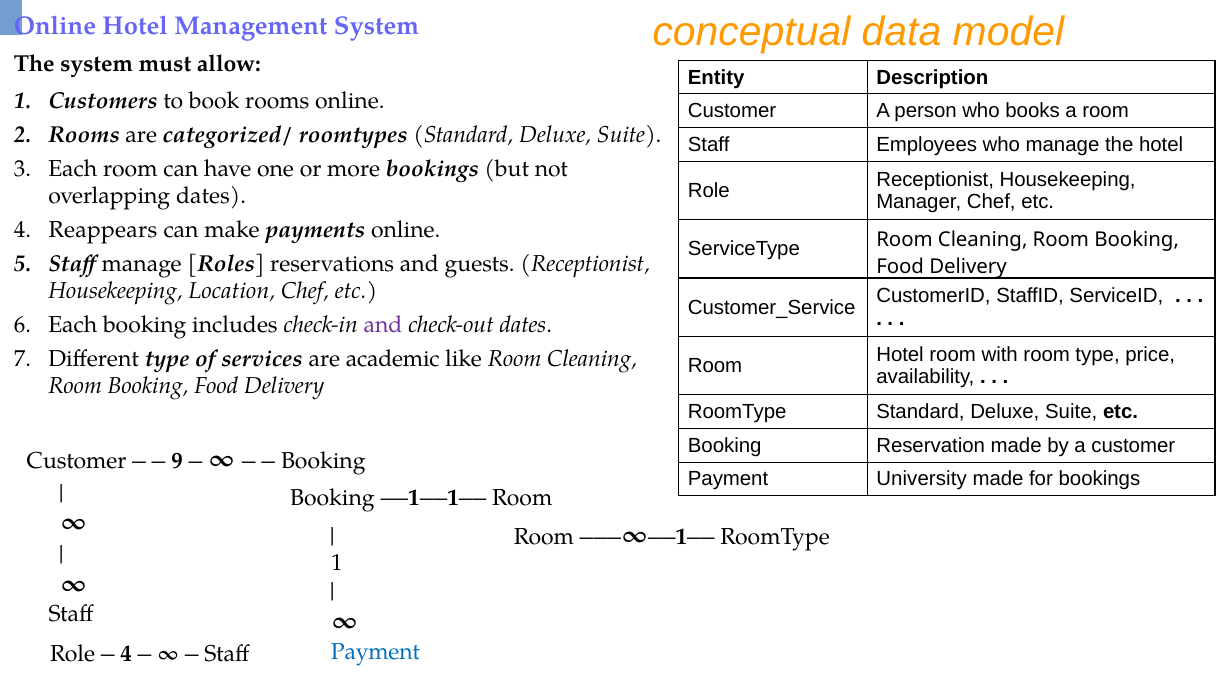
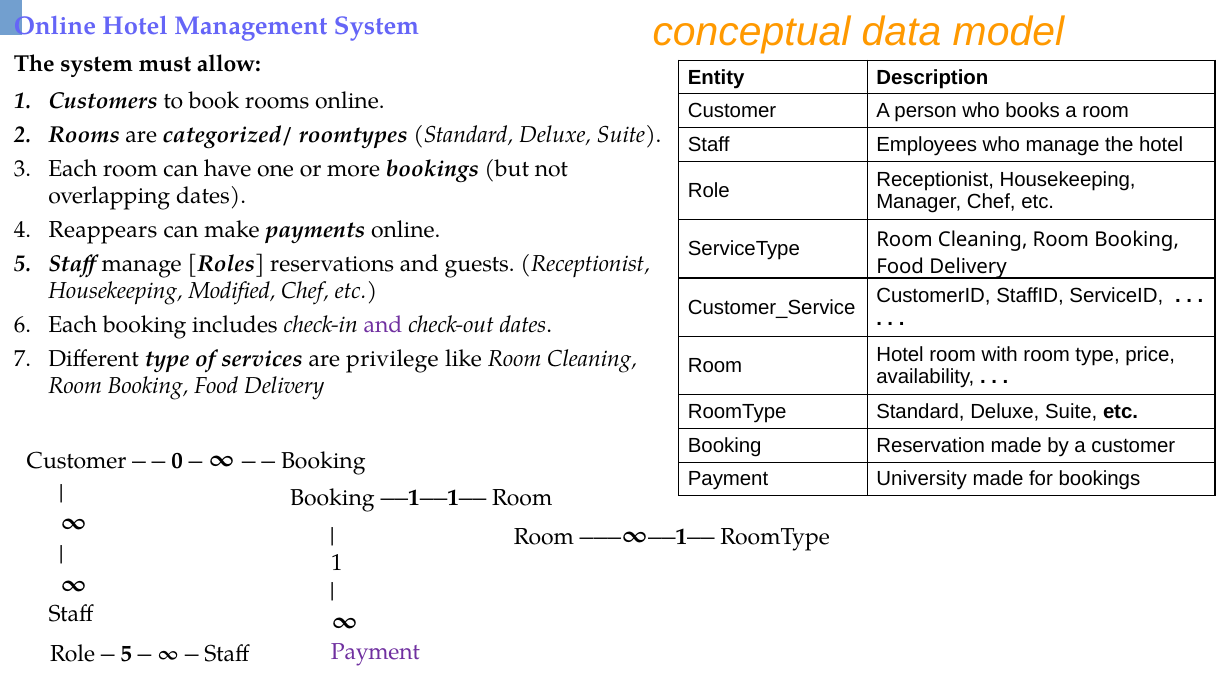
Location: Location -> Modified (232, 291)
academic: academic -> privilege (392, 359)
9: 9 -> 0 (177, 461)
Payment colour: blue -> purple (375, 652)
4: 4 -> 5 (126, 654)
